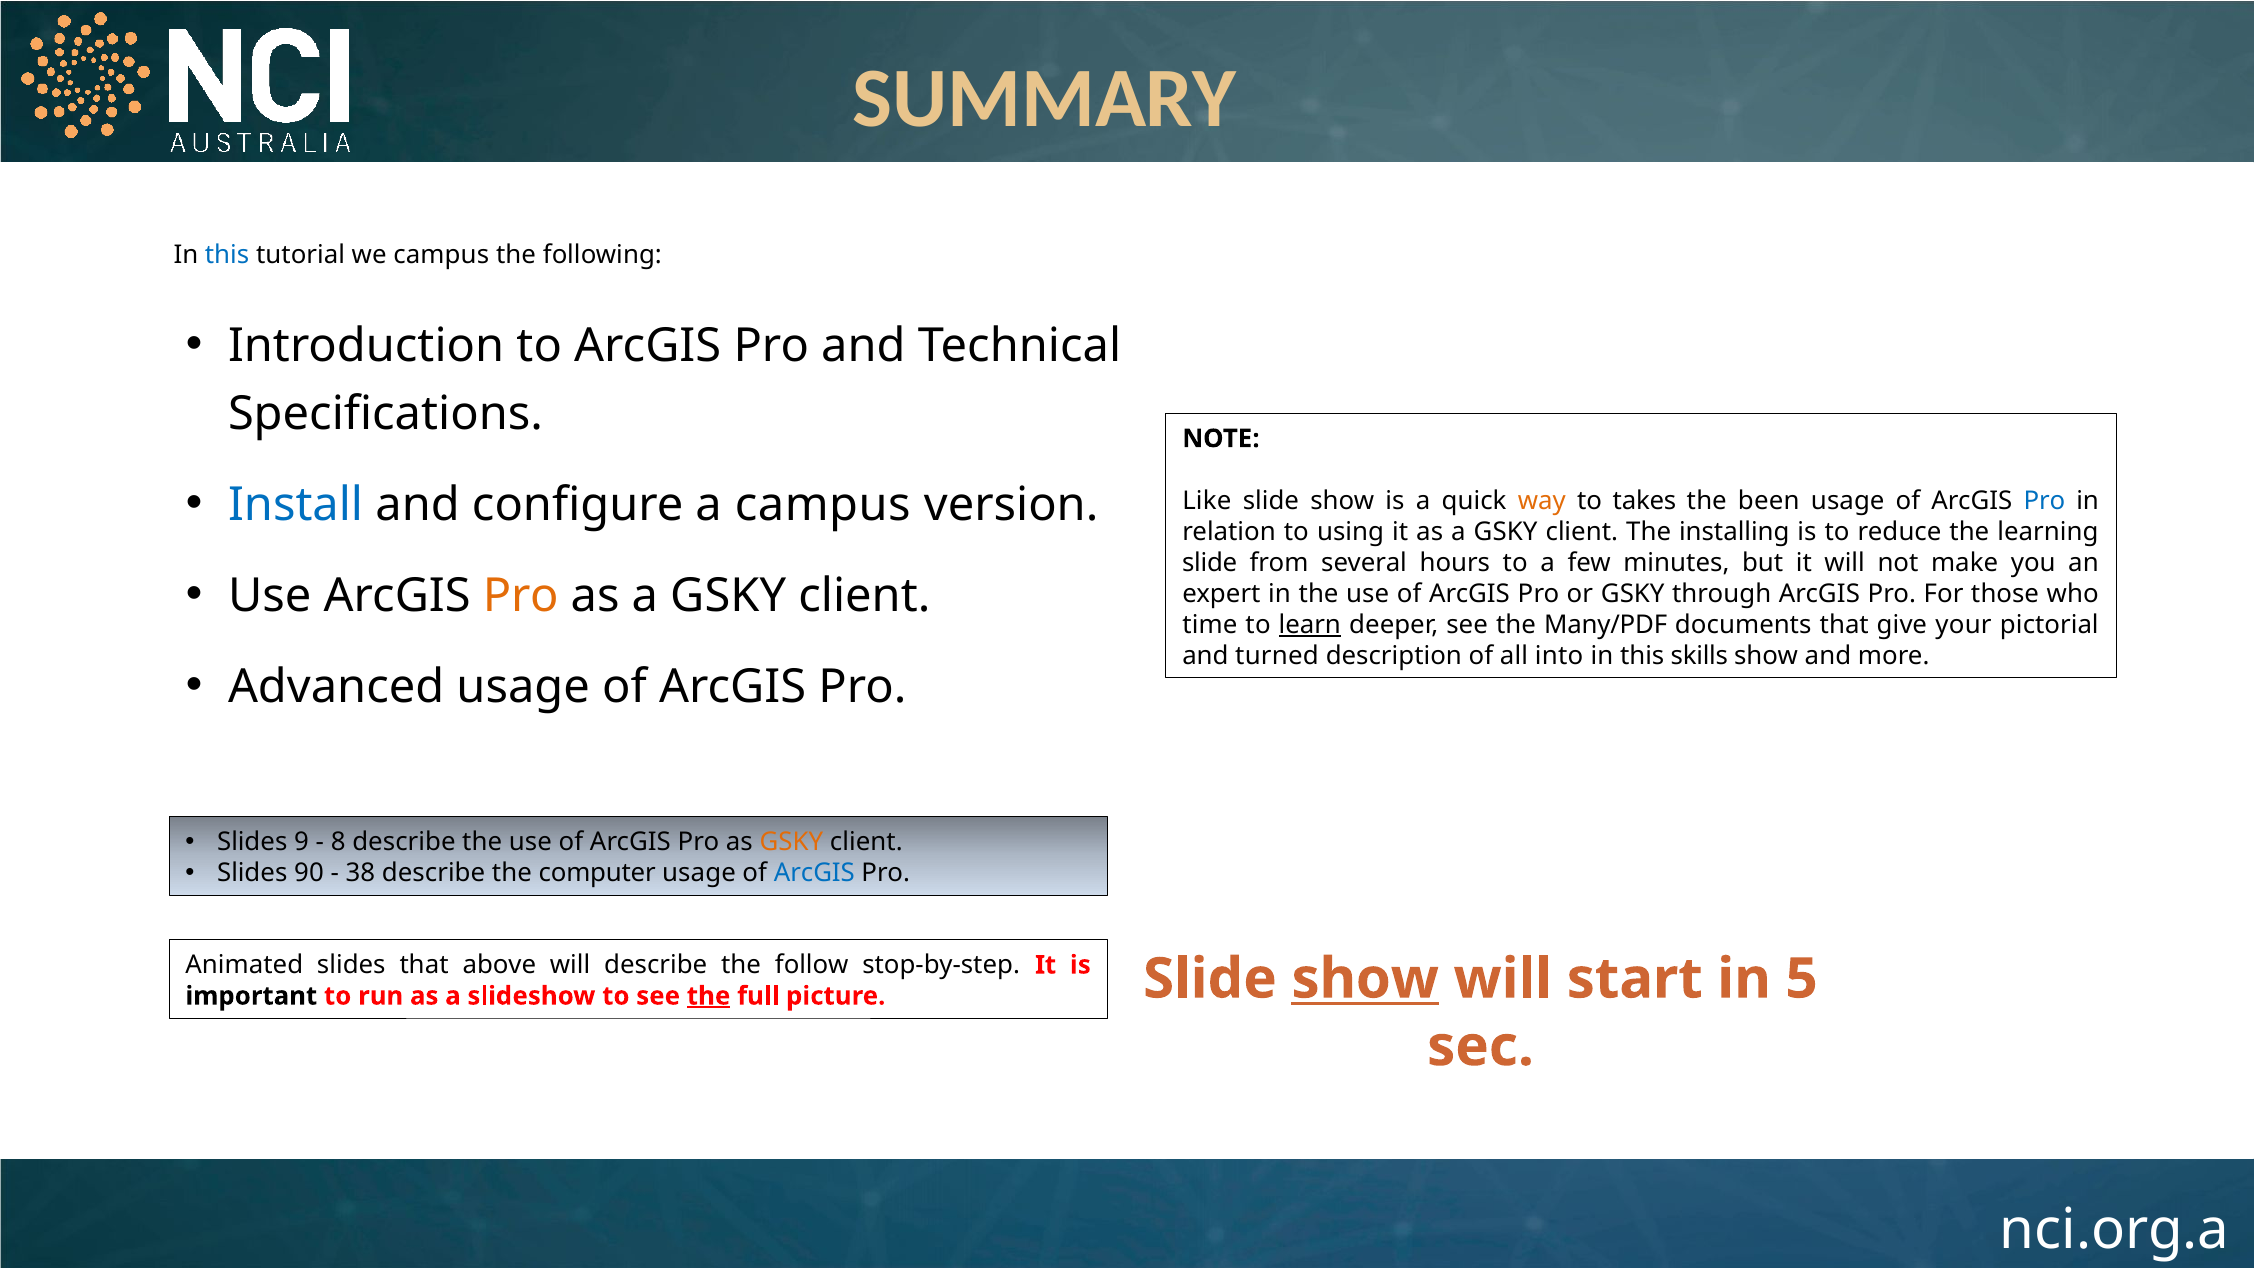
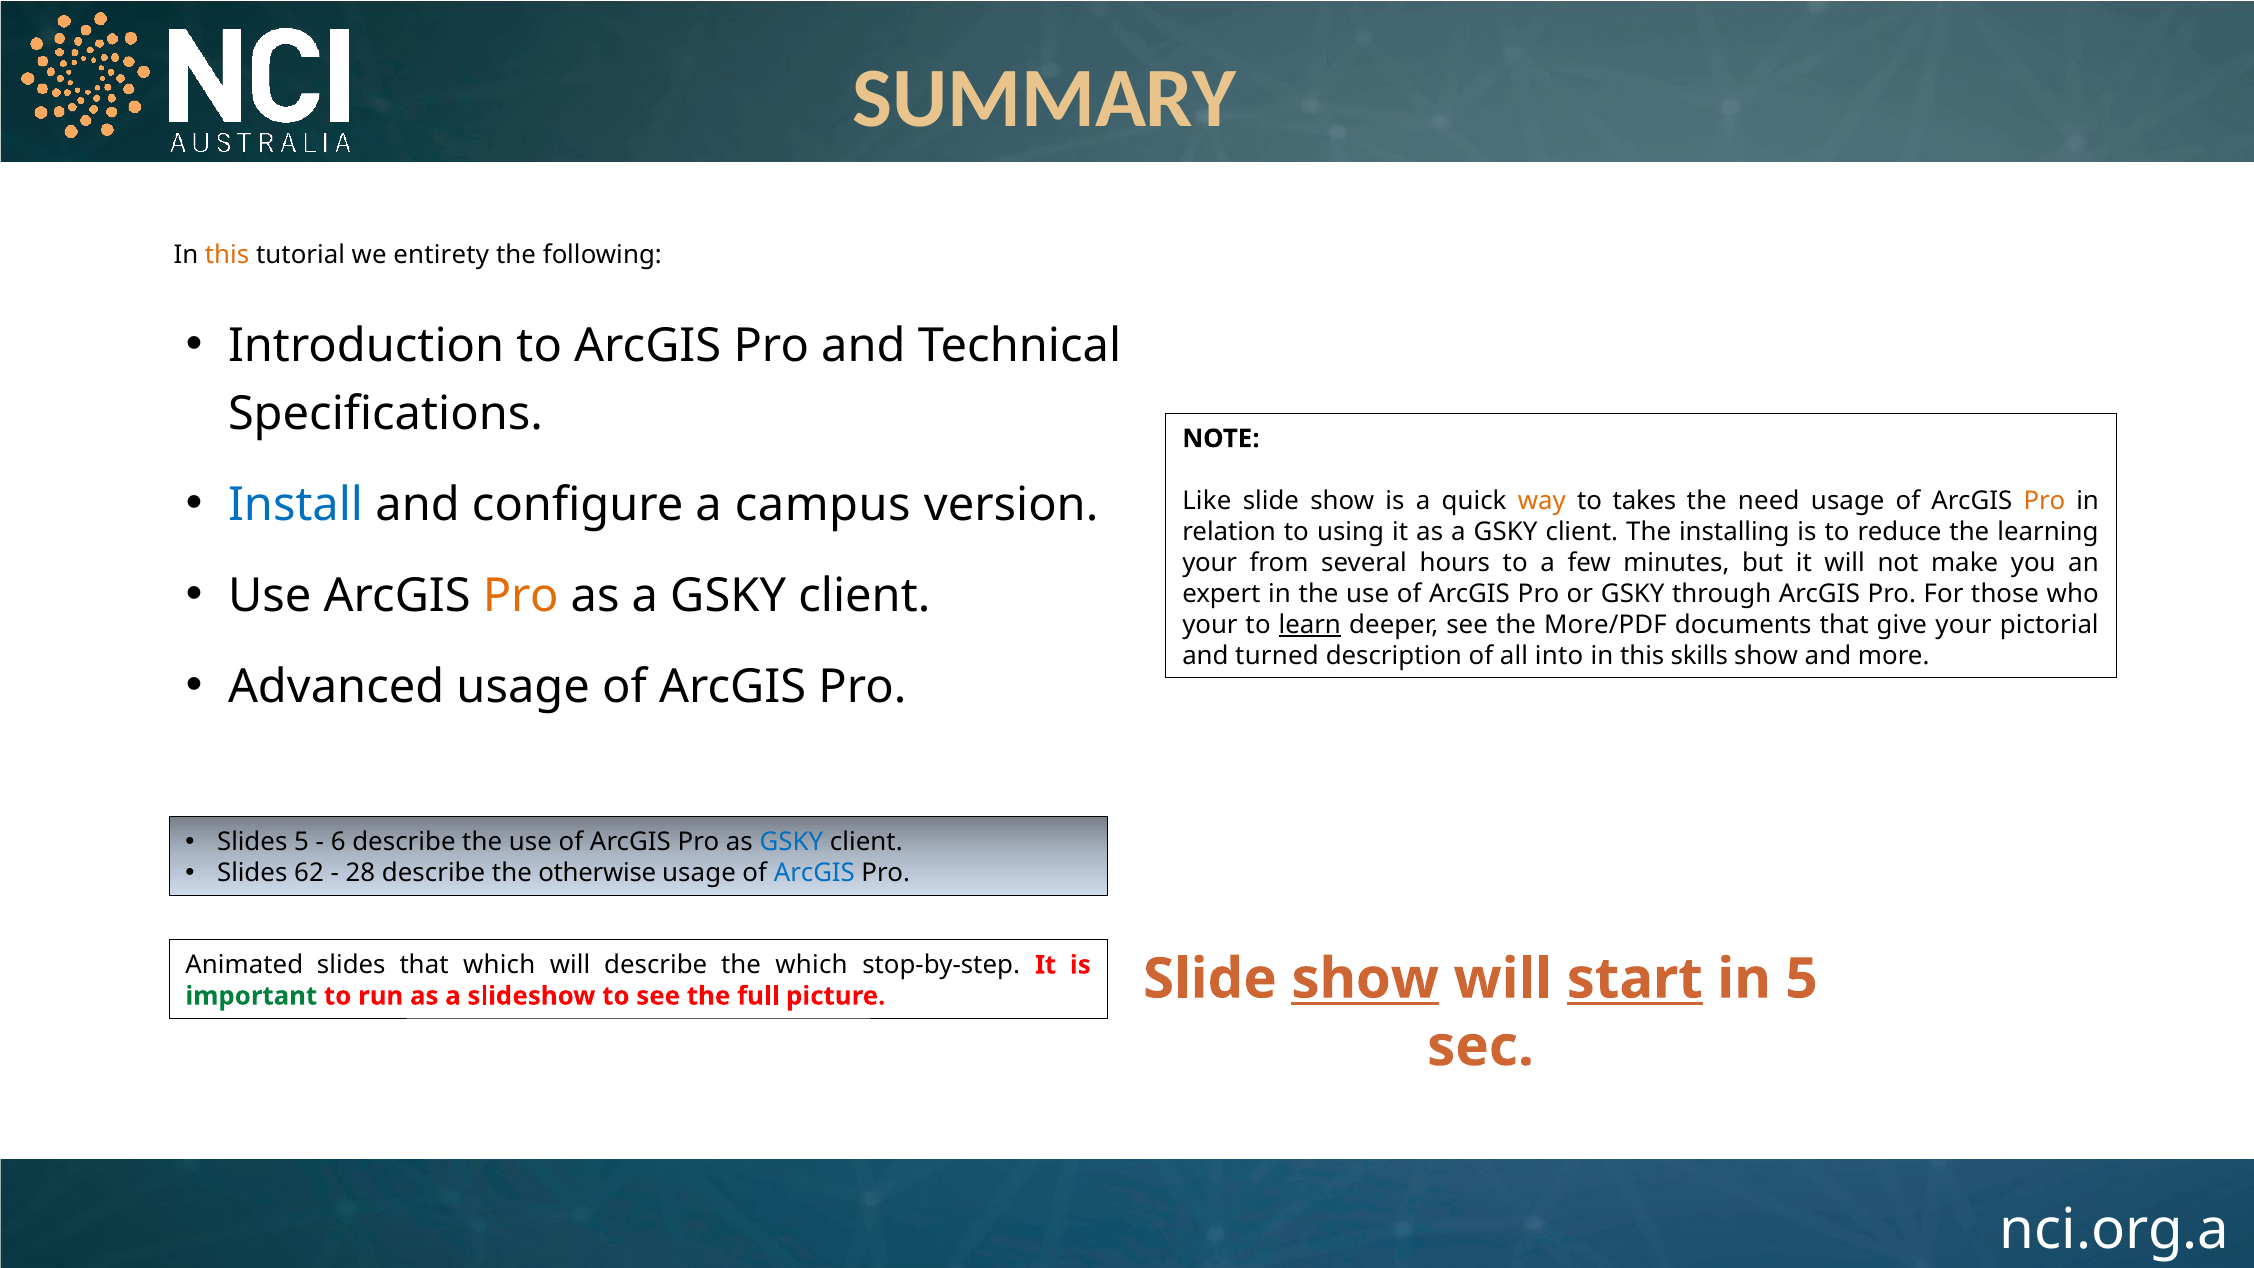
this colour: blue -> orange (227, 255)
we campus: campus -> entirety (441, 255)
been: been -> need (1769, 501)
Pro colour: blue -> orange (2044, 501)
slide: slide -> your (1210, 563)
time: time -> your (1210, 625)
Many/PDF: Many/PDF -> More/PDF (1605, 625)
Slides 9: 9 -> 5 (302, 842)
8: 8 -> 6 (338, 842)
GSKY colour: orange -> blue (791, 842)
90: 90 -> 62 (309, 873)
38: 38 -> 28 (360, 873)
computer: computer -> otherwise (597, 873)
that above: above -> which (499, 965)
the follow: follow -> which (812, 965)
important colour: black -> green (251, 996)
the underline: present -> none (709, 996)
start underline: none -> present (1635, 979)
